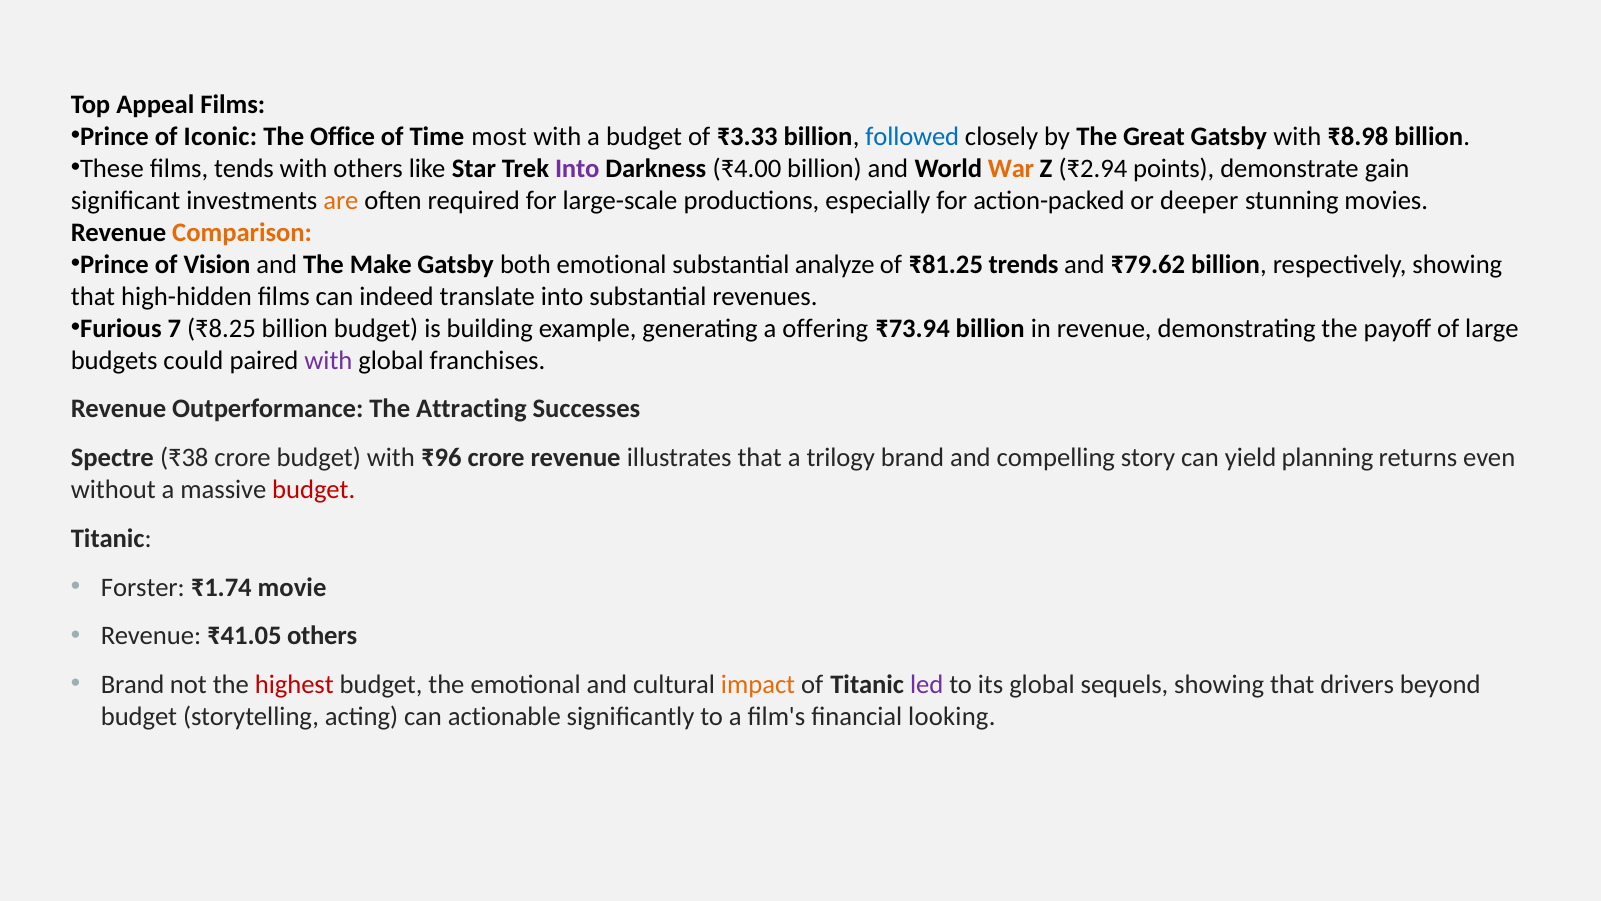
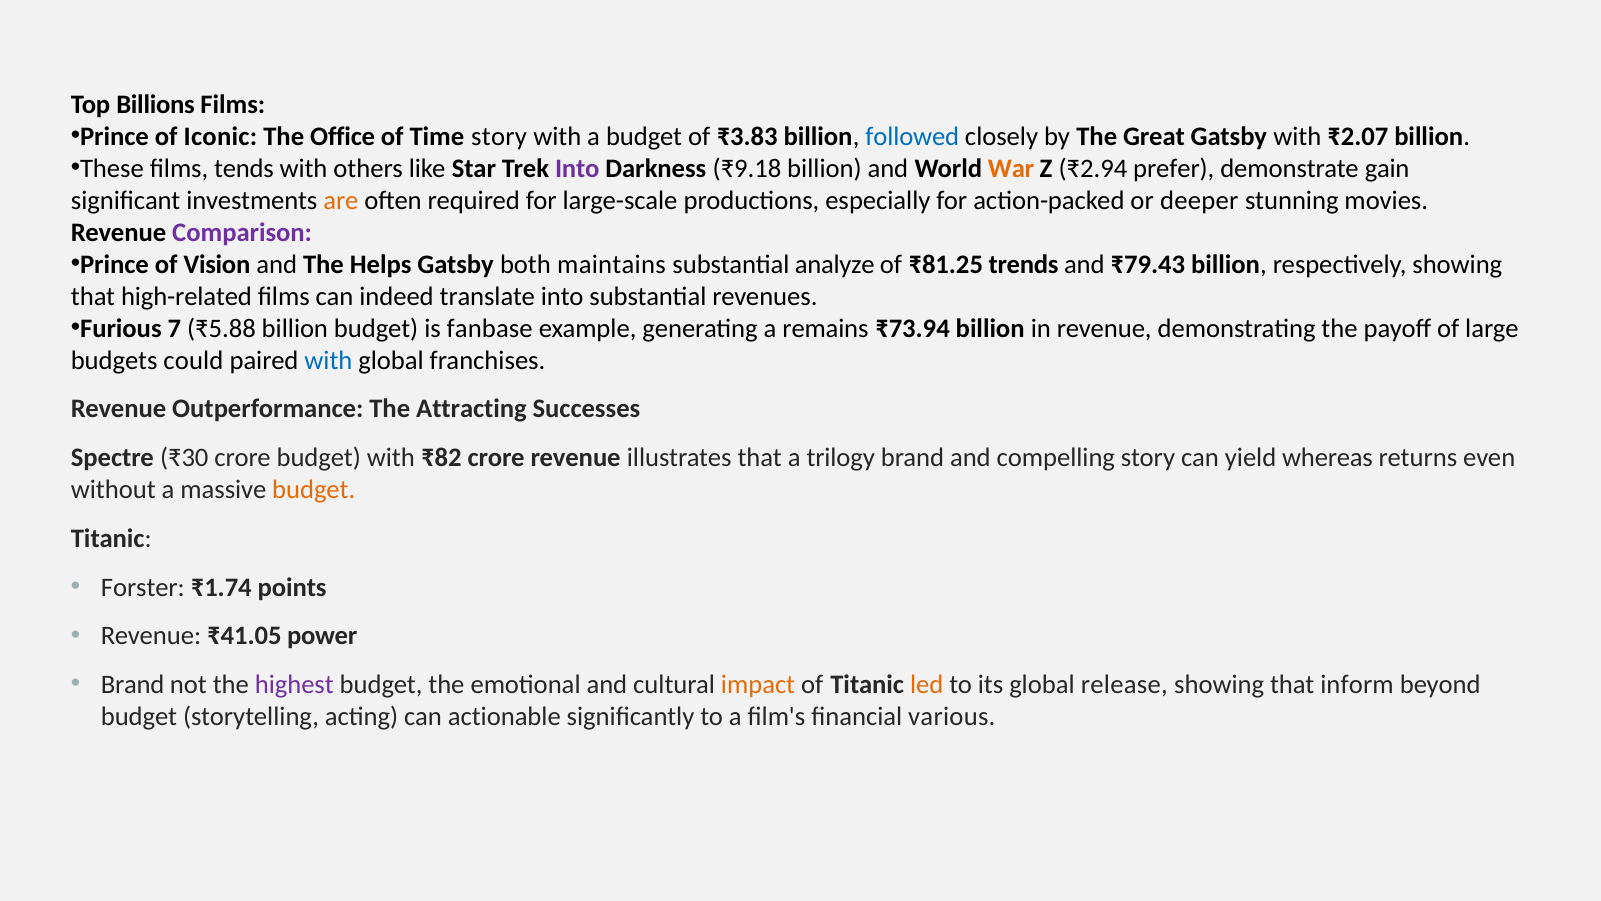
Appeal: Appeal -> Billions (156, 104)
Time most: most -> story (499, 136)
₹3.33: ₹3.33 -> ₹3.83 (747, 136)
₹8.98: ₹8.98 -> ₹2.07 (1358, 136)
₹4.00: ₹4.00 -> ₹9.18 (747, 168)
points: points -> prefer (1174, 168)
Comparison colour: orange -> purple (242, 232)
Make: Make -> Helps (381, 264)
both emotional: emotional -> maintains (611, 264)
₹79.62: ₹79.62 -> ₹79.43 (1148, 264)
high-hidden: high-hidden -> high-related (187, 296)
₹8.25: ₹8.25 -> ₹5.88 (221, 328)
building: building -> fanbase (490, 328)
offering: offering -> remains (825, 328)
with colour: purple -> blue (328, 360)
₹38: ₹38 -> ₹30 (184, 458)
₹96: ₹96 -> ₹82 (441, 458)
planning: planning -> whereas (1328, 458)
budget colour: red -> orange (314, 490)
movie: movie -> points (292, 587)
₹41.05 others: others -> power (322, 636)
highest colour: red -> purple (294, 684)
led colour: purple -> orange (927, 684)
sequels: sequels -> release (1124, 684)
drivers: drivers -> inform (1357, 684)
looking: looking -> various (952, 716)
